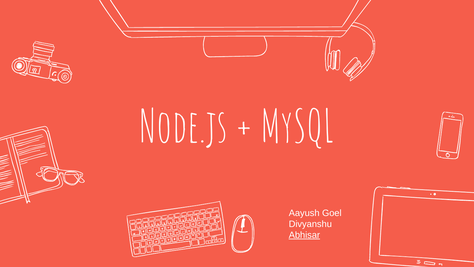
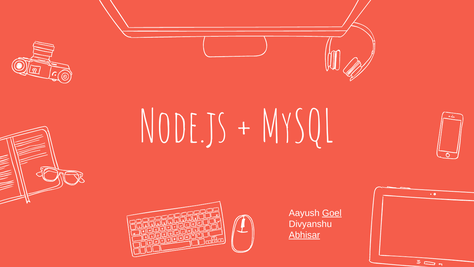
Goel underline: none -> present (332, 213)
